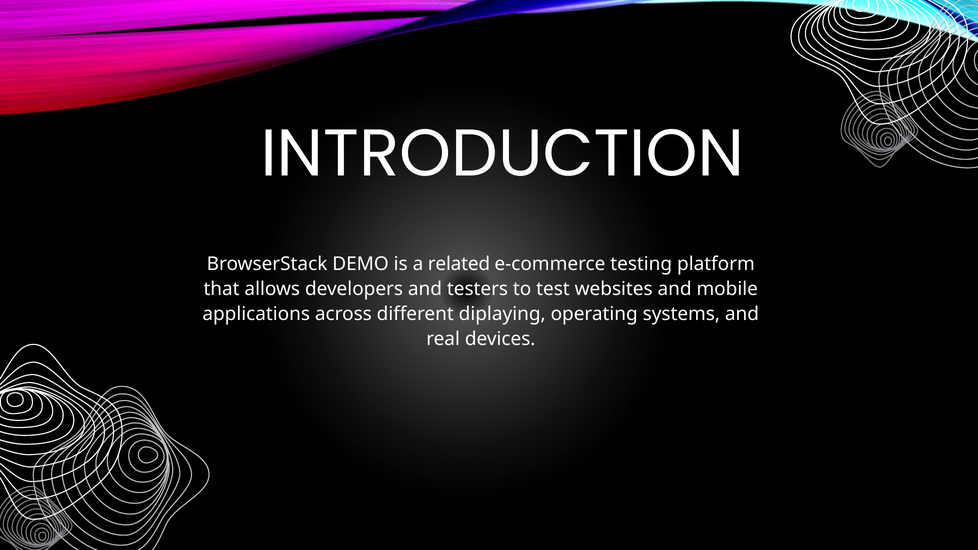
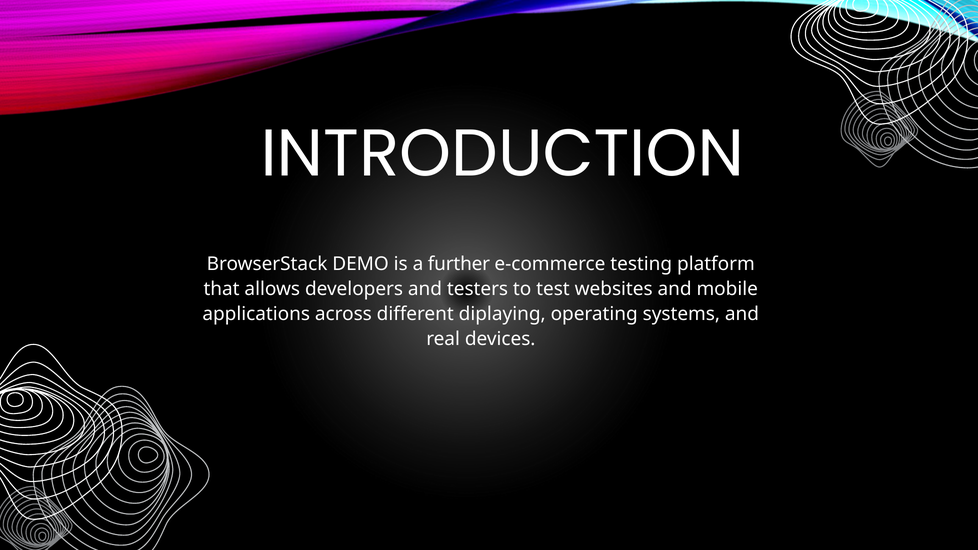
related: related -> further (459, 264)
